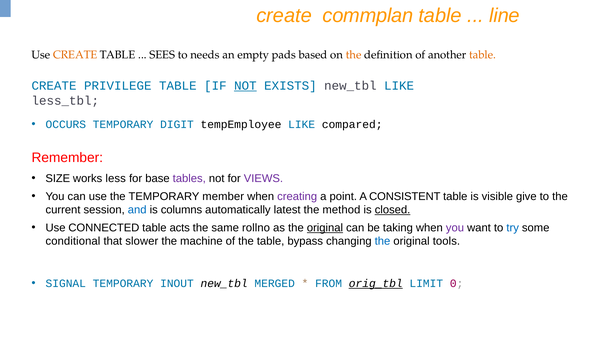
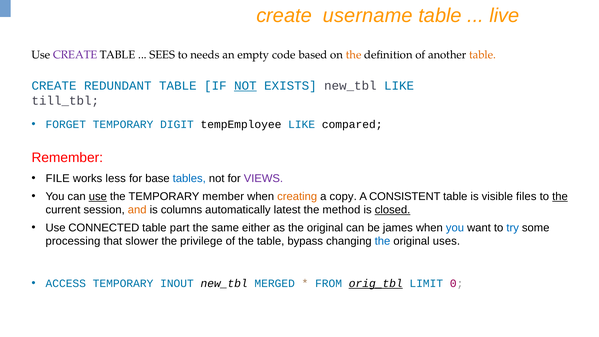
commplan: commplan -> username (368, 16)
line: line -> live (504, 16)
CREATE colour: orange -> purple (75, 55)
pads: pads -> code (284, 55)
PRIVILEGE: PRIVILEGE -> REDUNDANT (118, 86)
less_tbl: less_tbl -> till_tbl (65, 101)
OCCURS: OCCURS -> FORGET (66, 124)
SIZE: SIZE -> FILE (58, 178)
tables colour: purple -> blue (189, 178)
use underline: none -> present (98, 196)
creating colour: purple -> orange (297, 196)
point: point -> copy (343, 196)
give: give -> files (526, 196)
the underline: none -> present (560, 196)
and colour: blue -> orange (137, 210)
acts: acts -> part (180, 228)
rollno: rollno -> either (256, 228)
original underline: present -> none (325, 228)
taking: taking -> james (398, 228)
you colour: purple -> blue (455, 228)
conditional: conditional -> processing (73, 241)
machine: machine -> privilege (201, 241)
tools: tools -> uses (446, 241)
SIGNAL: SIGNAL -> ACCESS (66, 283)
